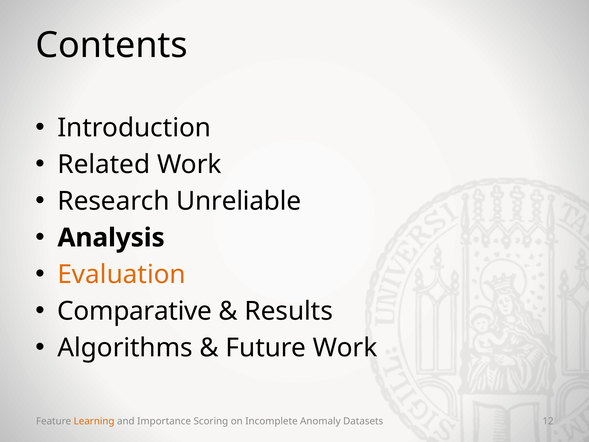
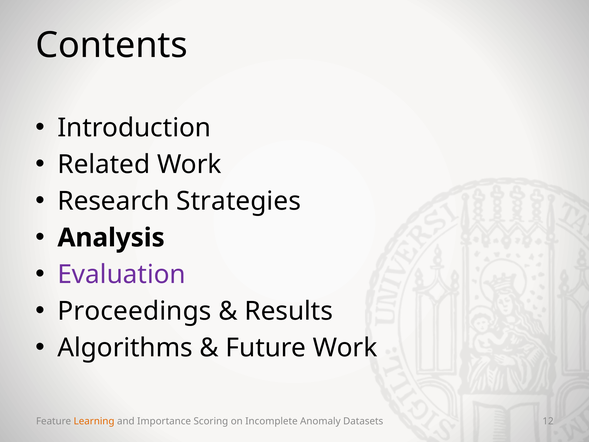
Unreliable: Unreliable -> Strategies (239, 201)
Evaluation colour: orange -> purple (122, 274)
Comparative: Comparative -> Proceedings (134, 311)
